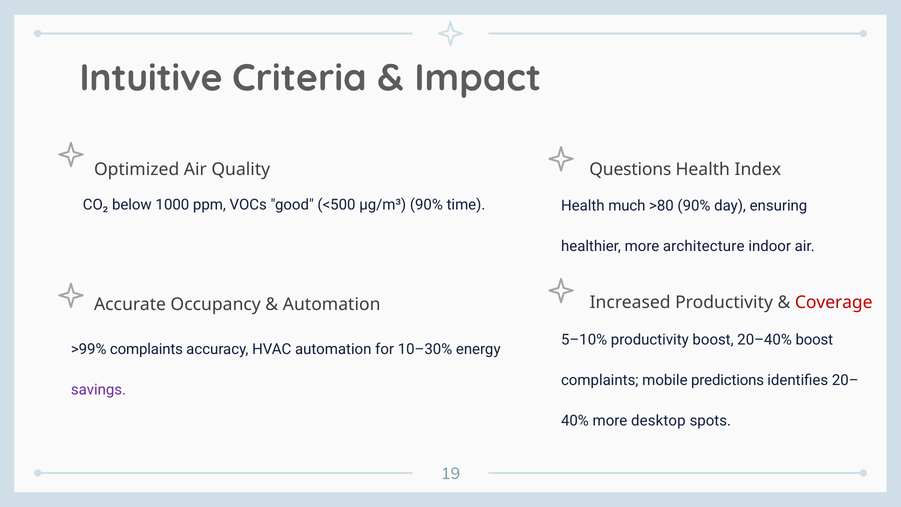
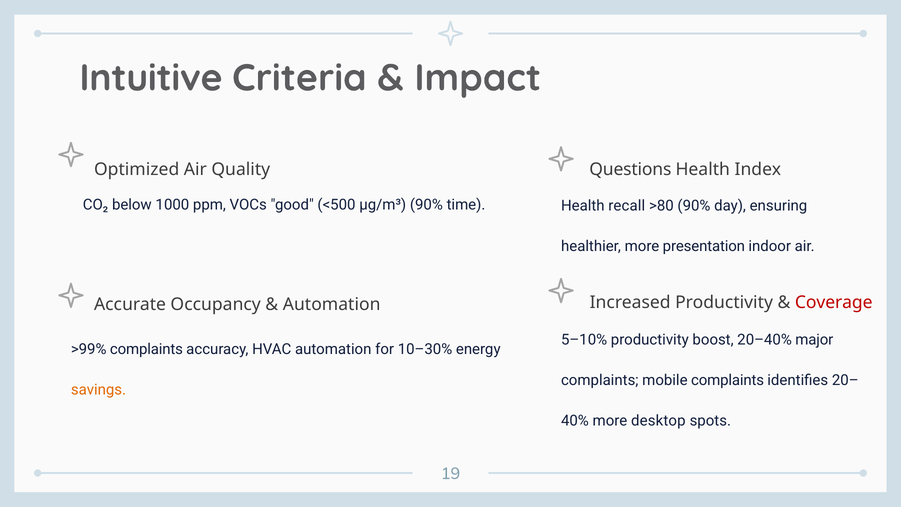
much: much -> recall (627, 206)
architecture: architecture -> presentation (704, 246)
20–40% boost: boost -> major (814, 340)
mobile predictions: predictions -> complaints (728, 380)
savings colour: purple -> orange (98, 390)
